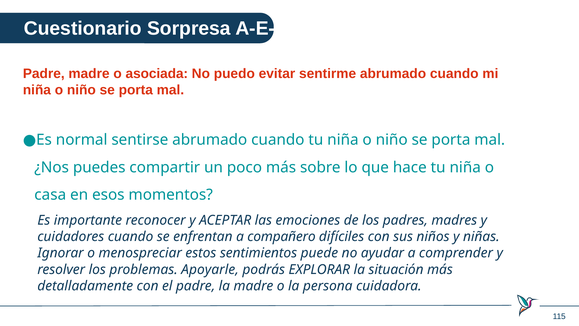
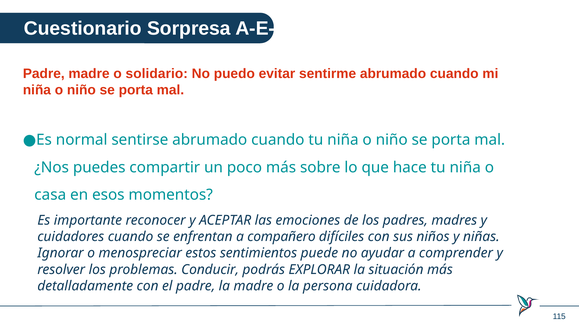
asociada: asociada -> solidario (157, 74)
Apoyarle: Apoyarle -> Conducir (210, 269)
